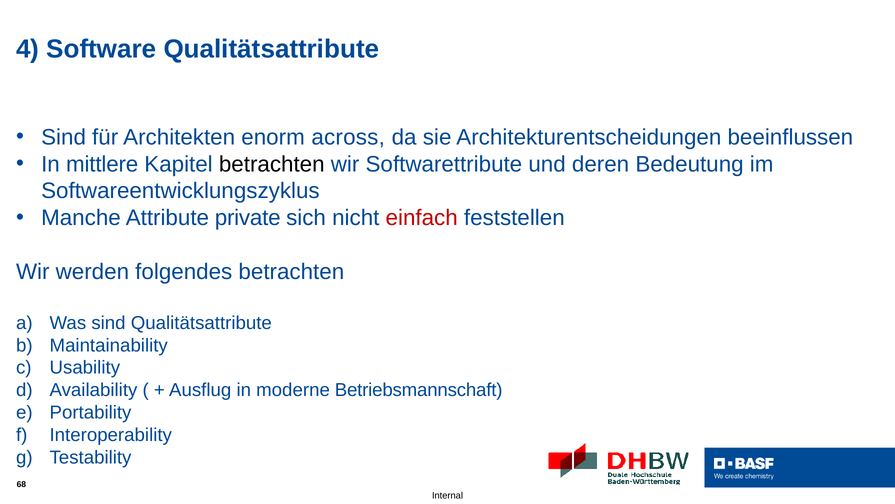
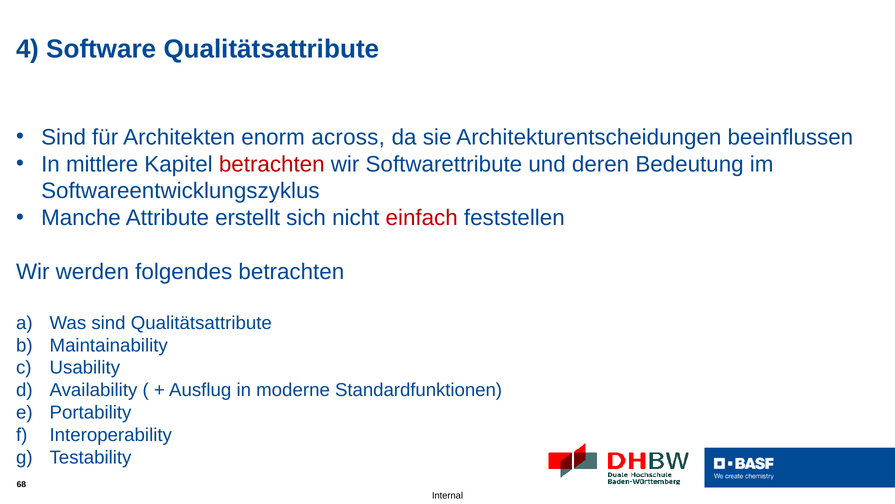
betrachten colour: black -> red (272, 164)
private: private -> erstellt (248, 218)
Betriebsmannschaft: Betriebsmannschaft -> Standardfunktionen (419, 390)
